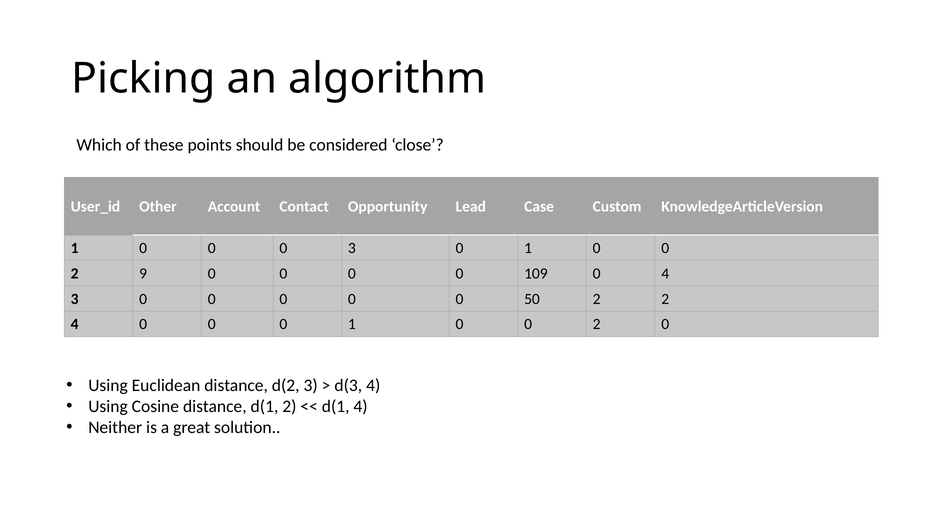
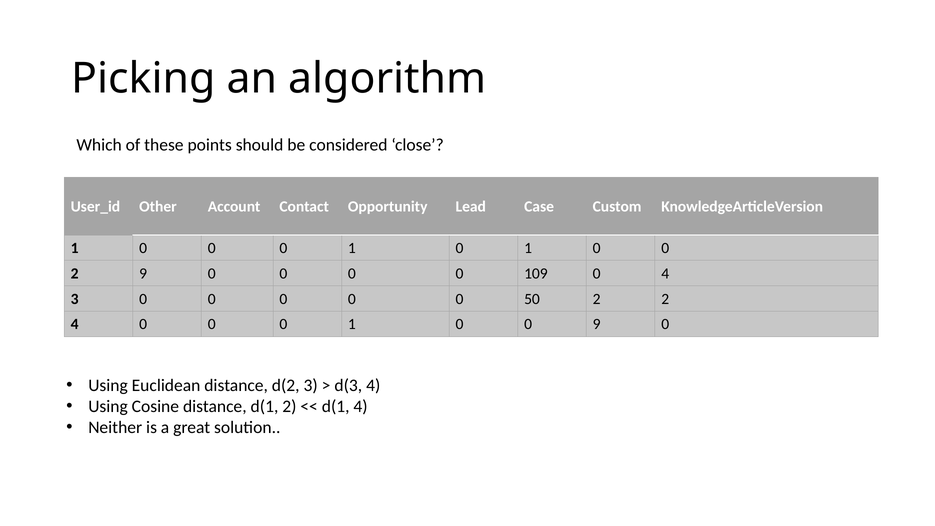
3: 3 -> 1 (352, 248)
2: 2 -> 9 (597, 324)
